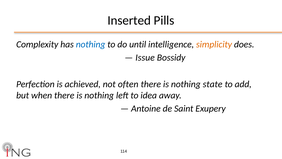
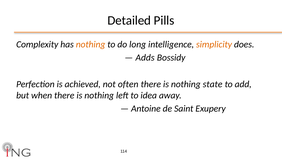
Inserted: Inserted -> Detailed (129, 20)
nothing colour: blue -> orange (91, 44)
until: until -> long (138, 44)
Issue: Issue -> Adds (145, 58)
